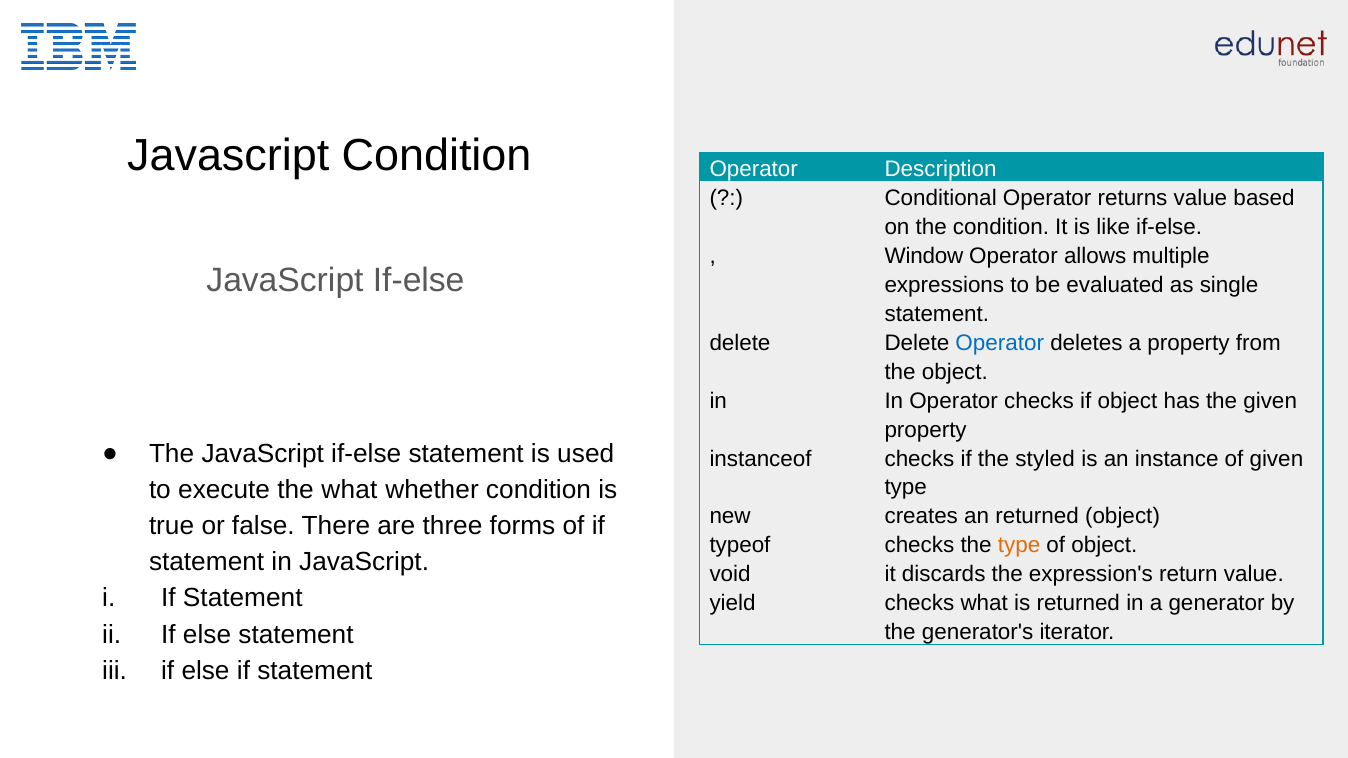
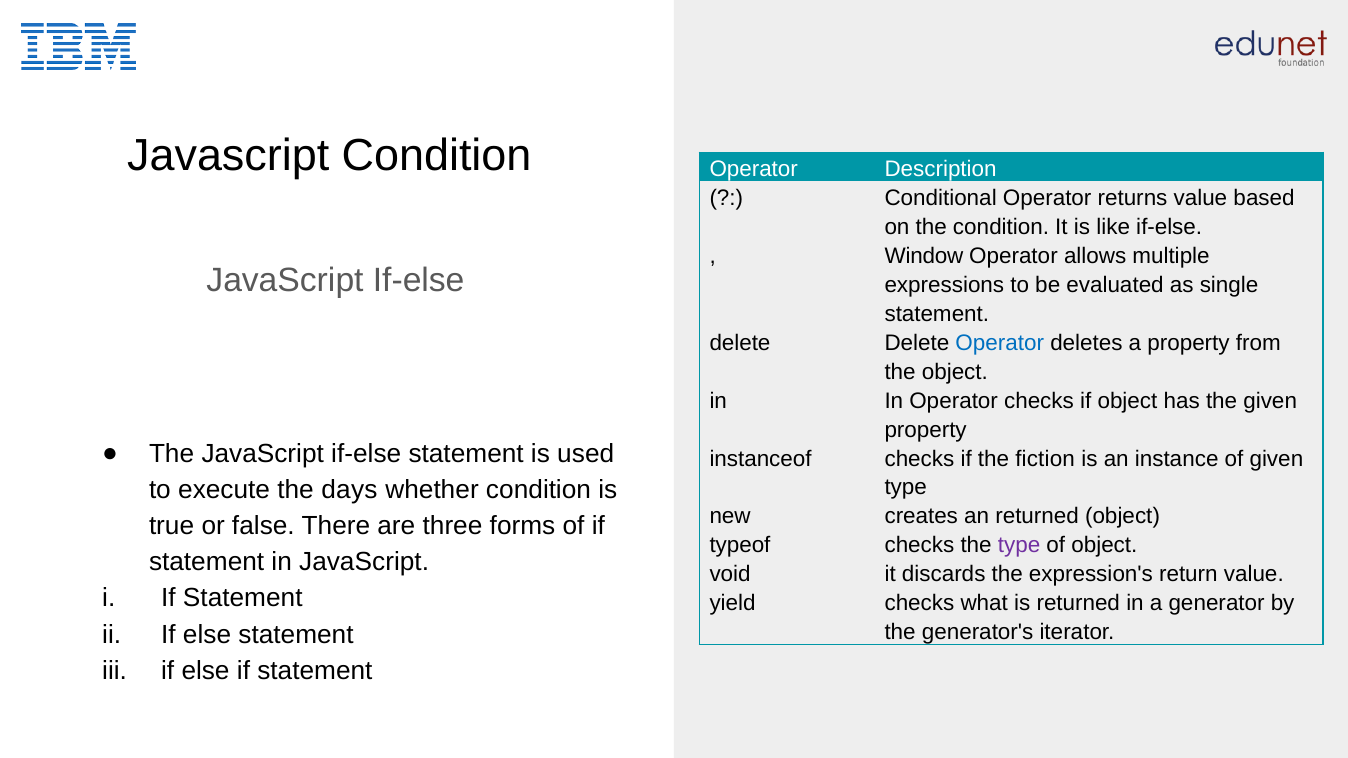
styled: styled -> fiction (1045, 459)
the what: what -> days (349, 490)
type colour: orange -> purple (1019, 546)
